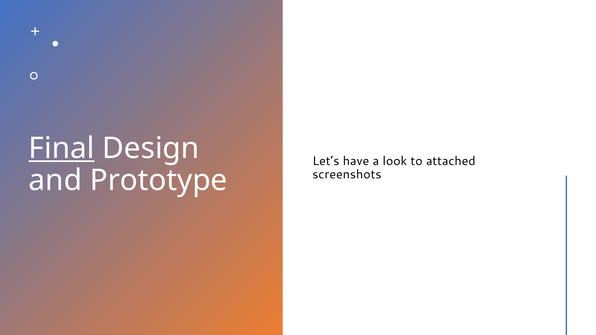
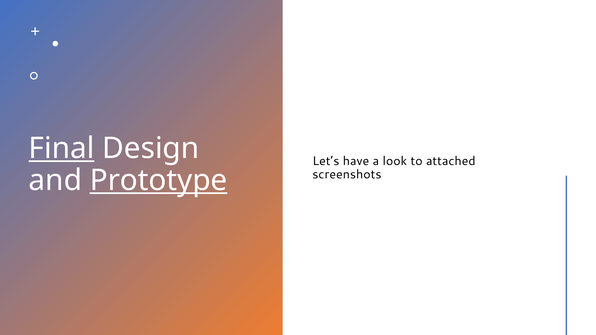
Prototype underline: none -> present (159, 181)
